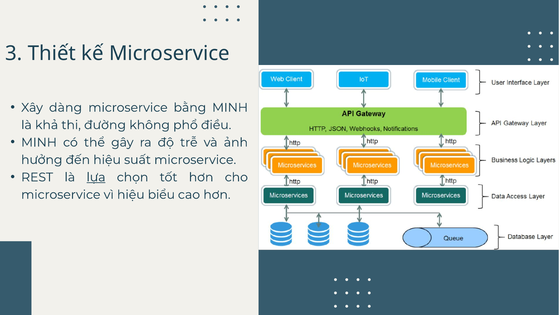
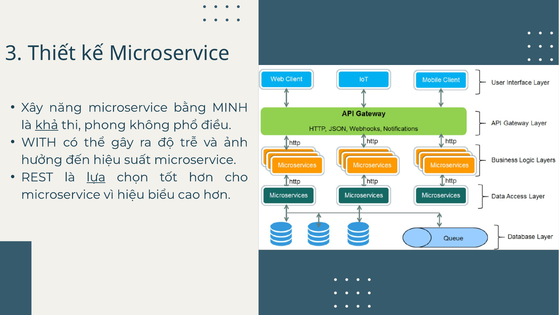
dàng: dàng -> năng (66, 107)
khả underline: none -> present (47, 125)
đường: đường -> phong (105, 125)
MINH: MINH -> WITH (39, 142)
